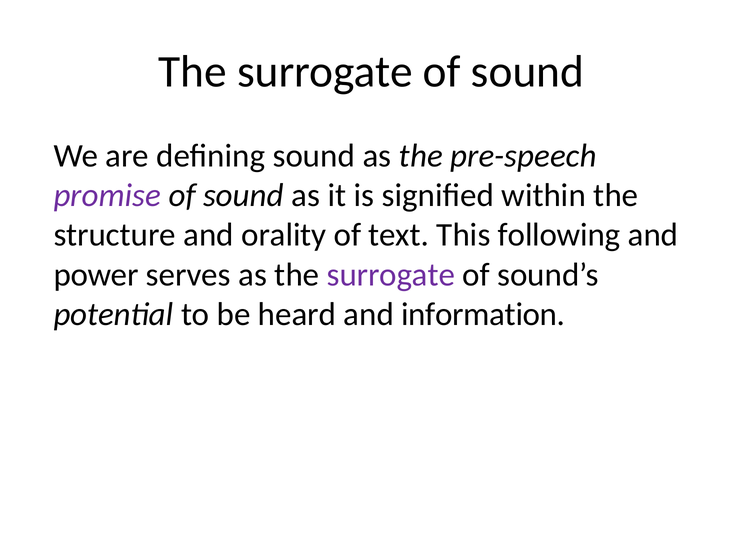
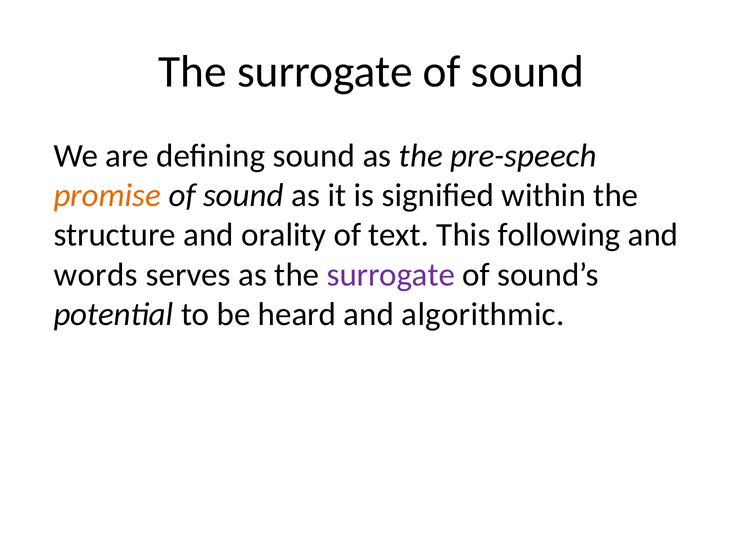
promise colour: purple -> orange (107, 196)
power: power -> words (96, 275)
information: information -> algorithmic (483, 314)
